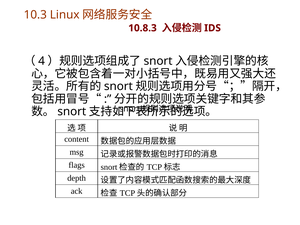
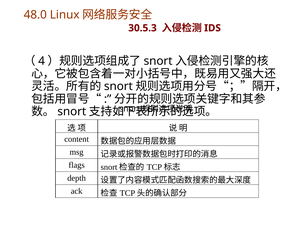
10.3: 10.3 -> 48.0 (35, 15)
10.8.3: 10.8.3 -> 30.5.3 (143, 28)
